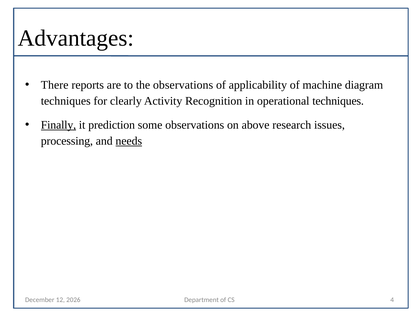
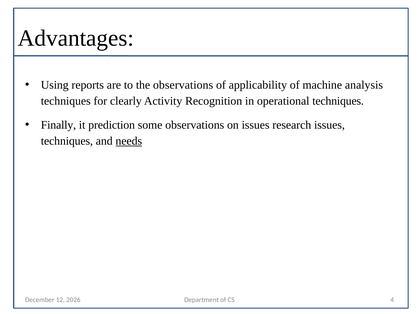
There: There -> Using (55, 85)
diagram: diagram -> analysis (364, 85)
Finally underline: present -> none (58, 125)
on above: above -> issues (256, 125)
processing: processing -> techniques (67, 141)
